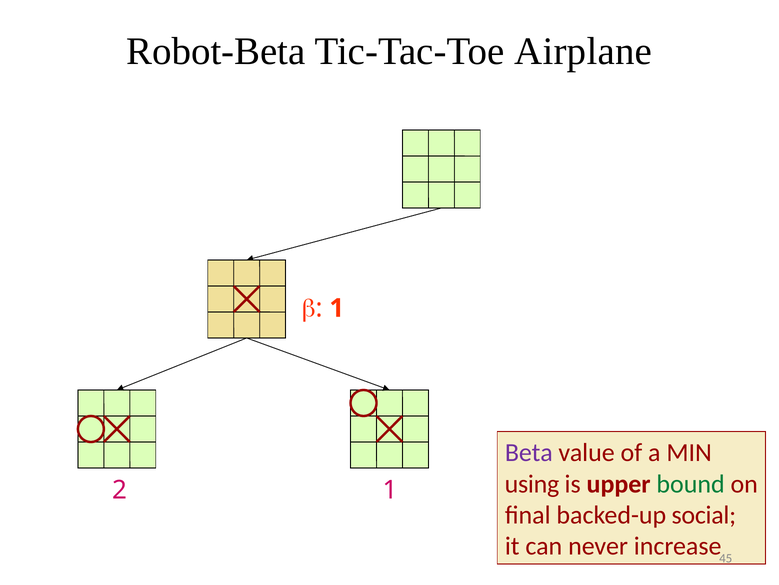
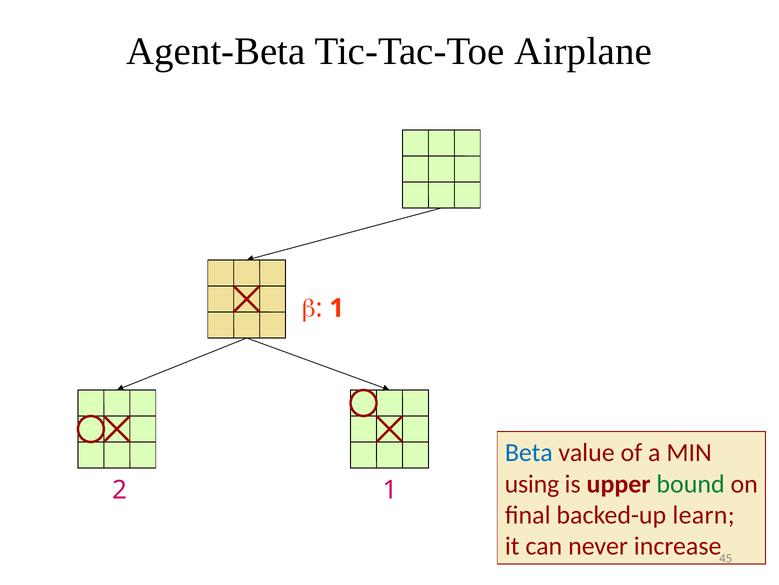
Robot-Beta: Robot-Beta -> Agent-Beta (216, 51)
Beta colour: purple -> blue (529, 452)
social: social -> learn (704, 514)
